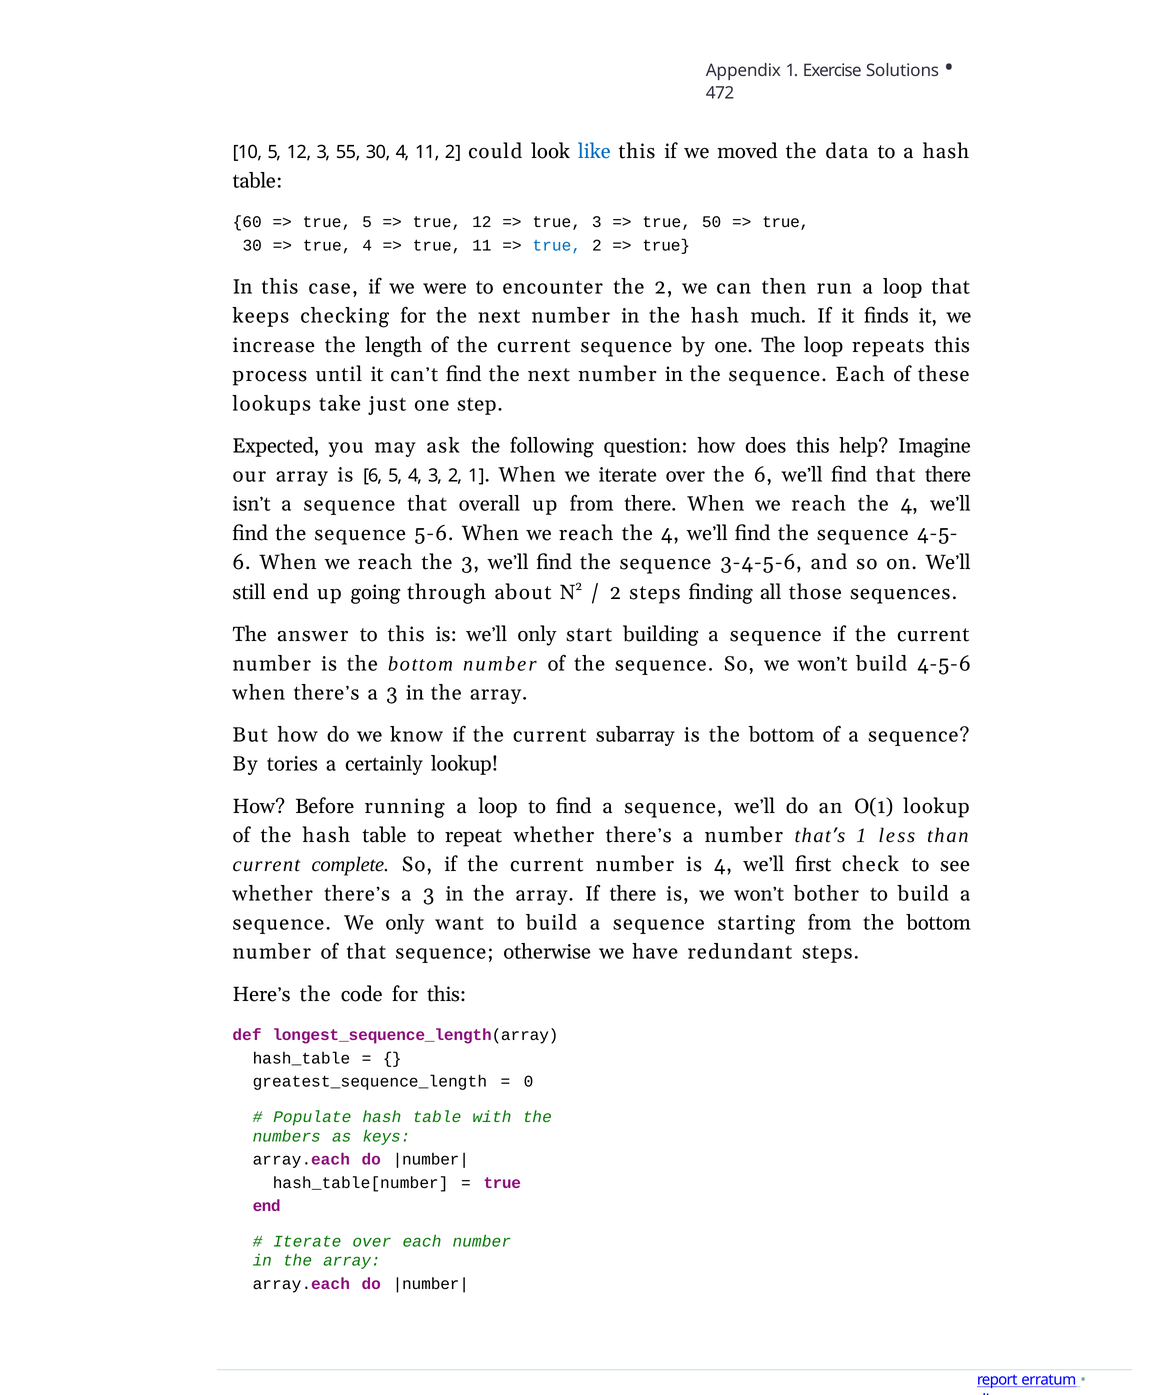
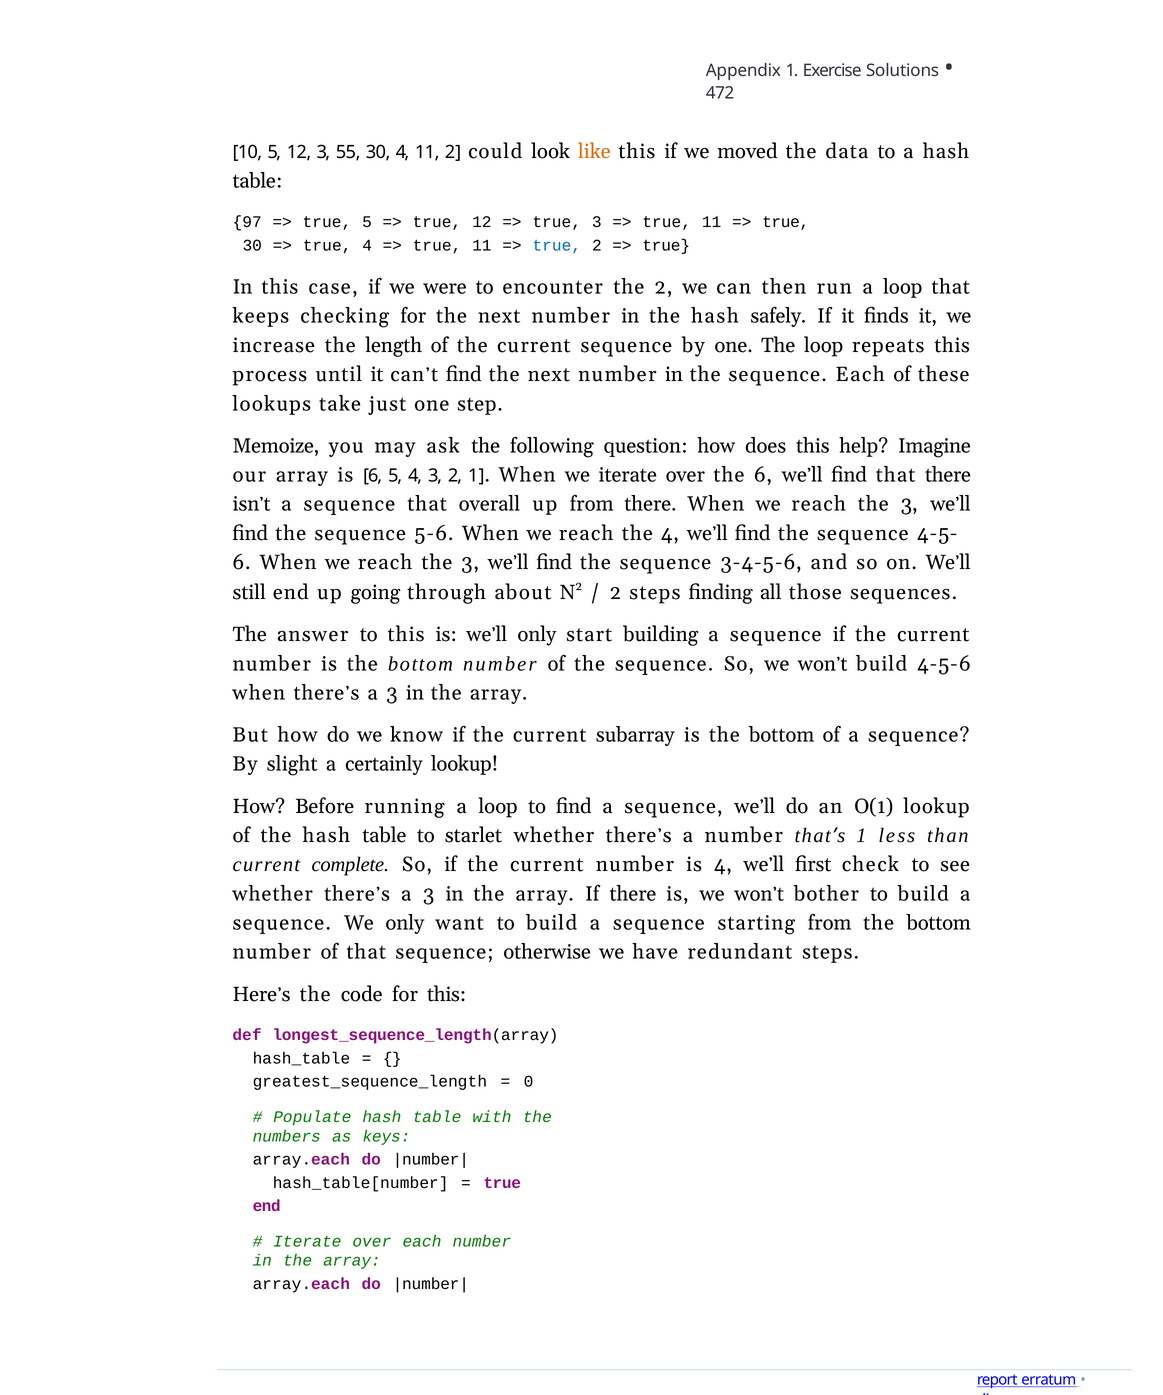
like colour: blue -> orange (594, 152)
60: 60 -> 97 (247, 222)
50: 50 -> 11 (712, 222)
much: much -> safely (778, 316)
Expected: Expected -> Memoize (276, 446)
4: 4 -> 3 (909, 504)
tories: tories -> slight (292, 765)
repeat: repeat -> starlet (473, 836)
